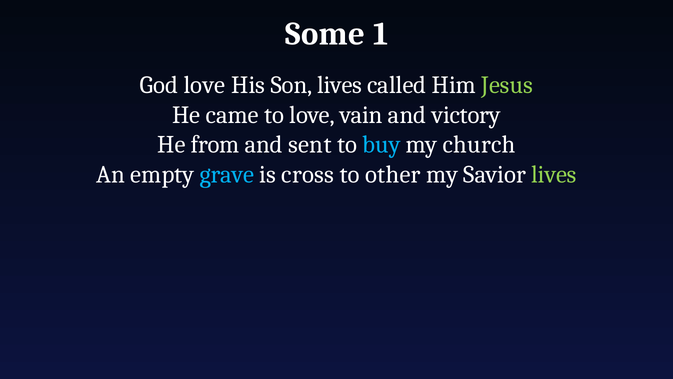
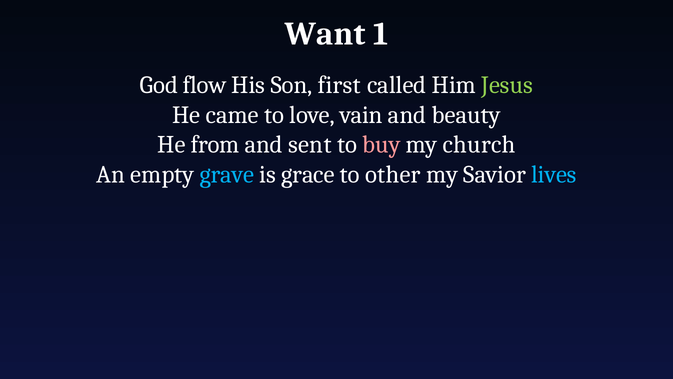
Some: Some -> Want (325, 34)
God love: love -> flow (205, 85)
Son lives: lives -> first (339, 85)
victory: victory -> beauty (466, 115)
buy colour: light blue -> pink (381, 145)
cross: cross -> grace (308, 174)
lives colour: light green -> light blue (554, 174)
